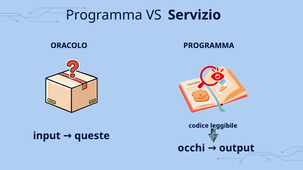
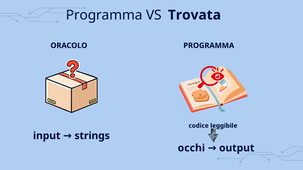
Servizio: Servizio -> Trovata (194, 15)
queste: queste -> strings (92, 136)
